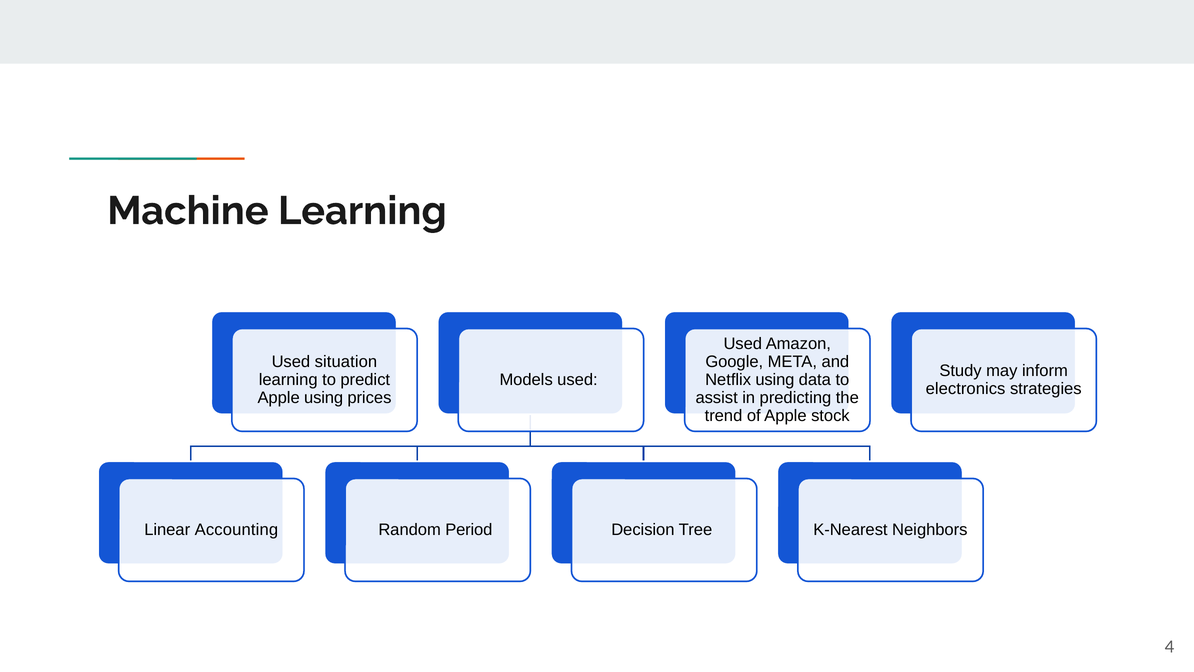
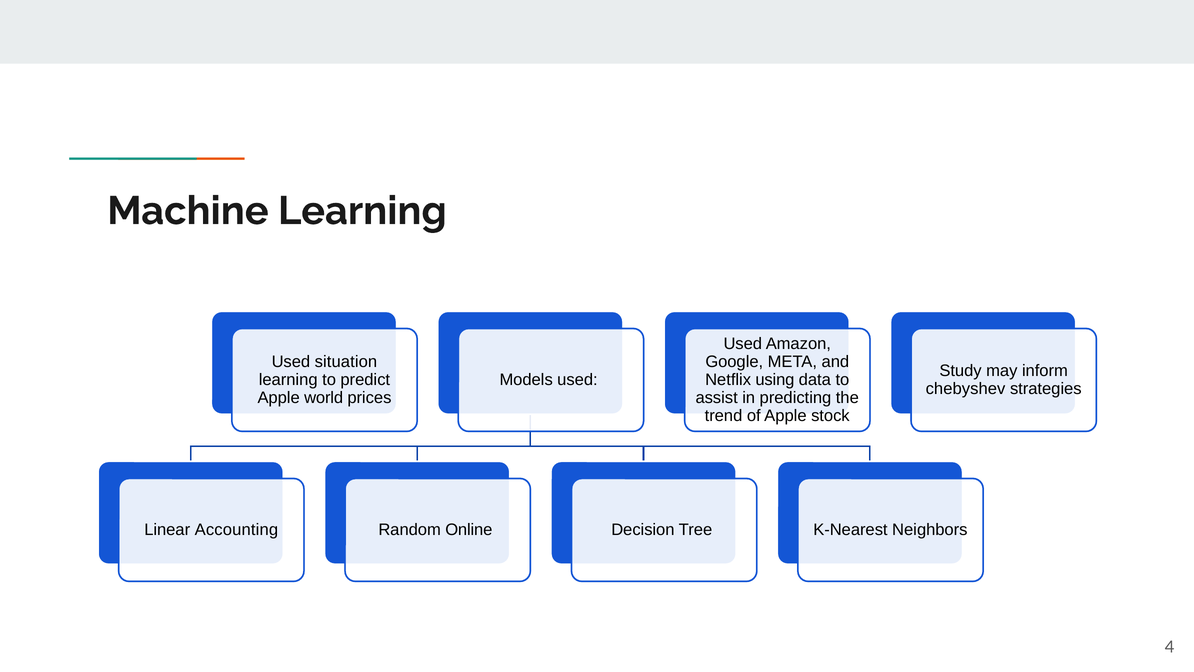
electronics: electronics -> chebyshev (966, 389)
Apple using: using -> world (324, 398)
Period: Period -> Online (469, 530)
